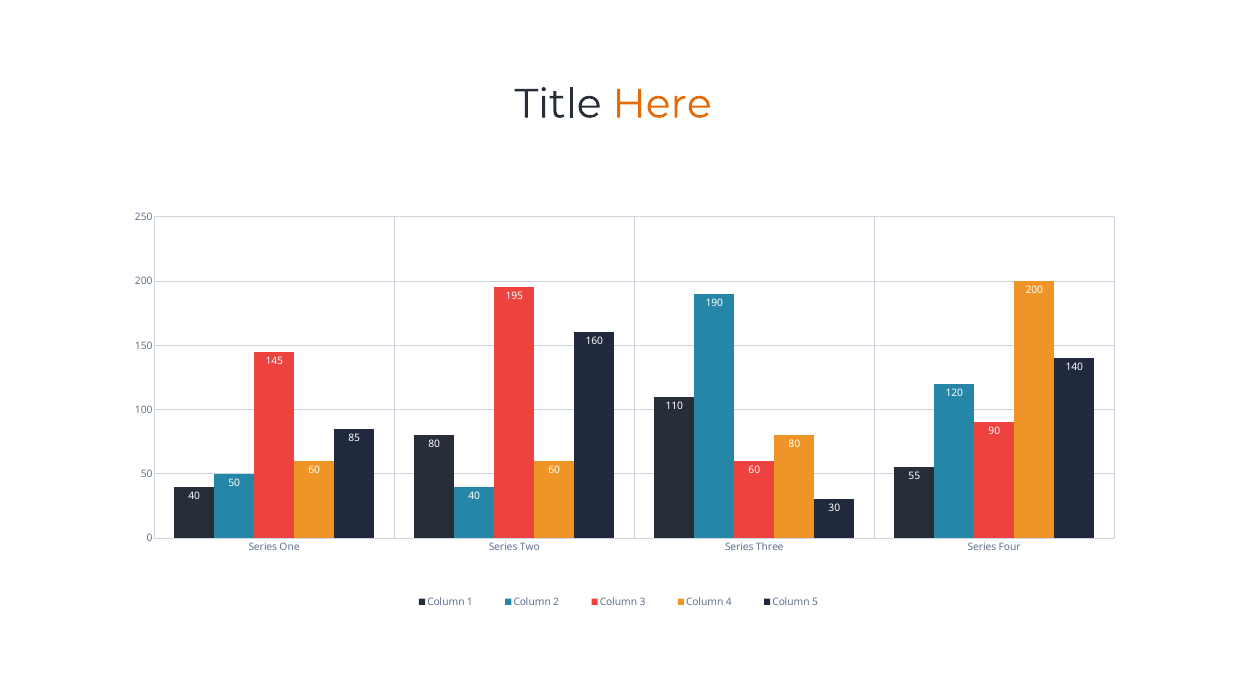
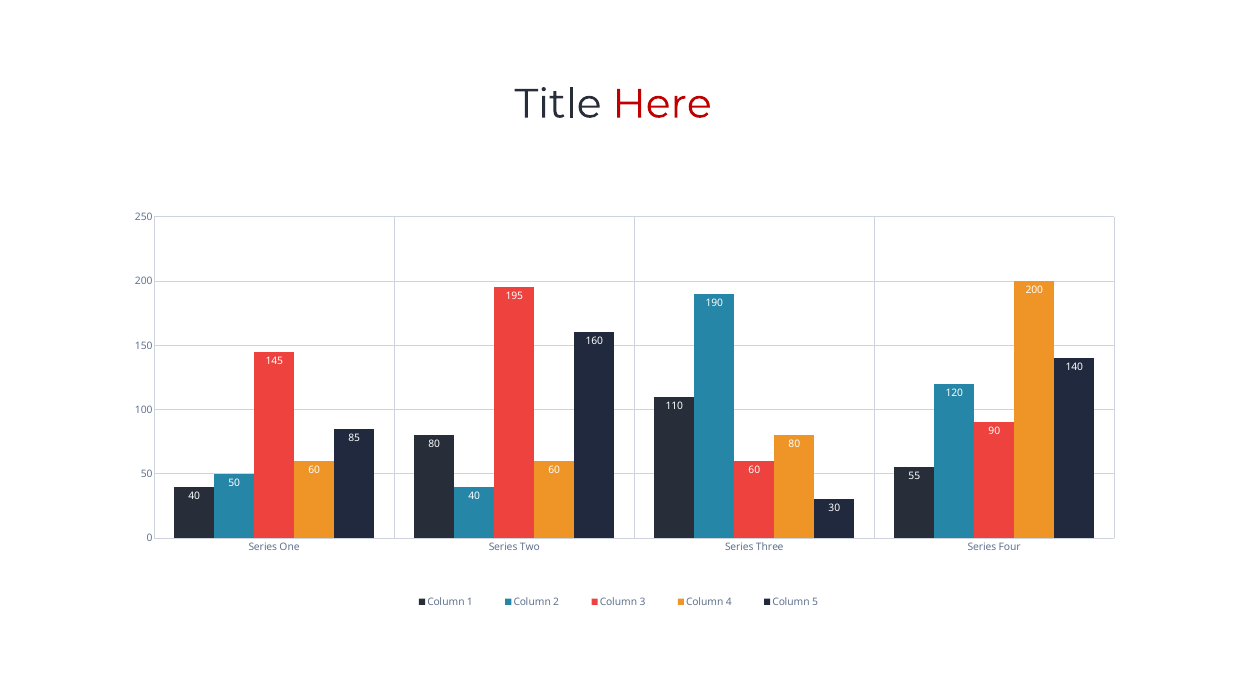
Here colour: orange -> red (662, 104)
